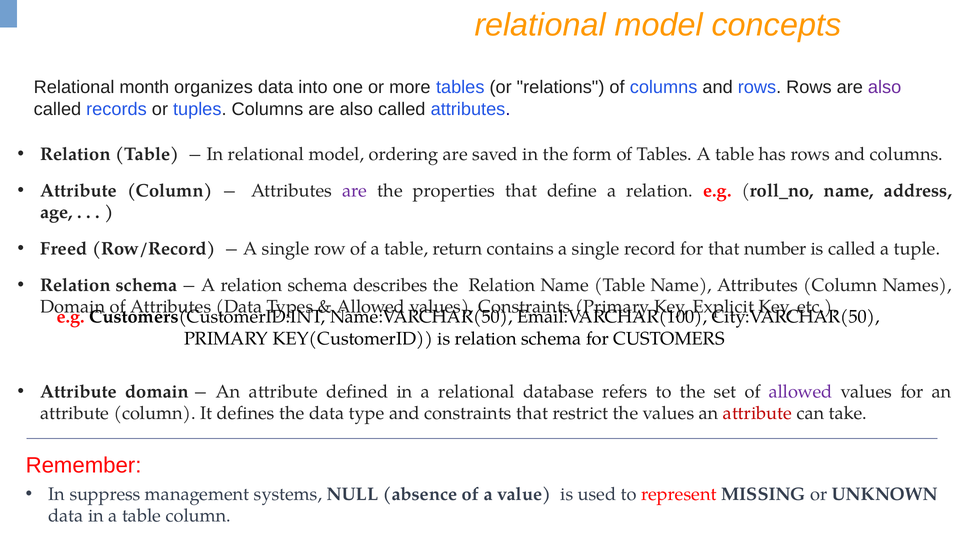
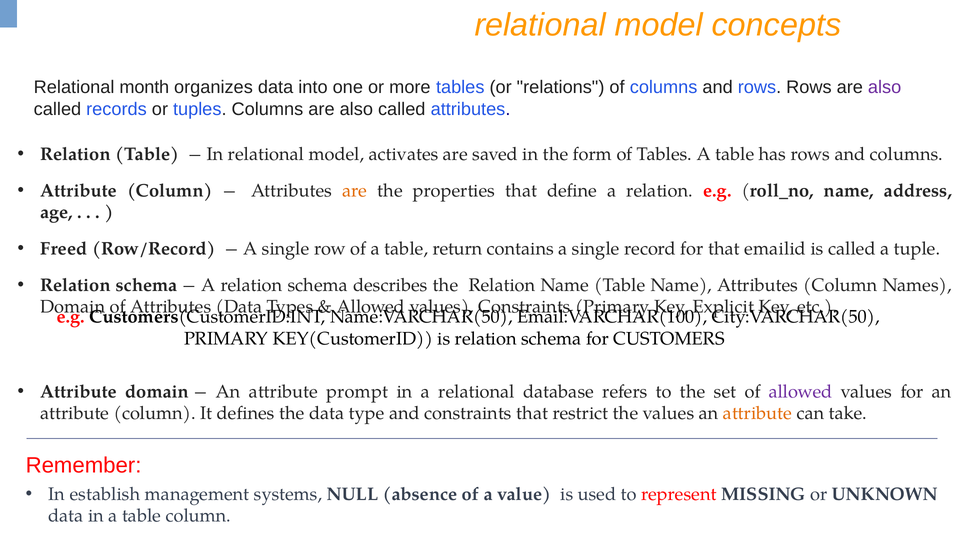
ordering: ordering -> activates (404, 154)
are colour: purple -> orange (355, 191)
number: number -> emailid (775, 249)
defined: defined -> prompt (357, 392)
attribute colour: red -> orange (757, 414)
suppress: suppress -> establish (105, 495)
